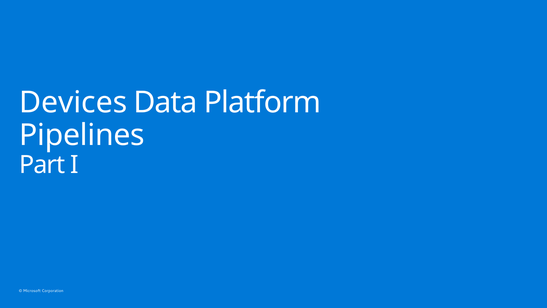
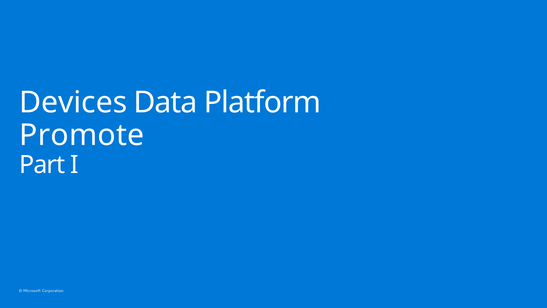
Pipelines: Pipelines -> Promote (82, 135)
